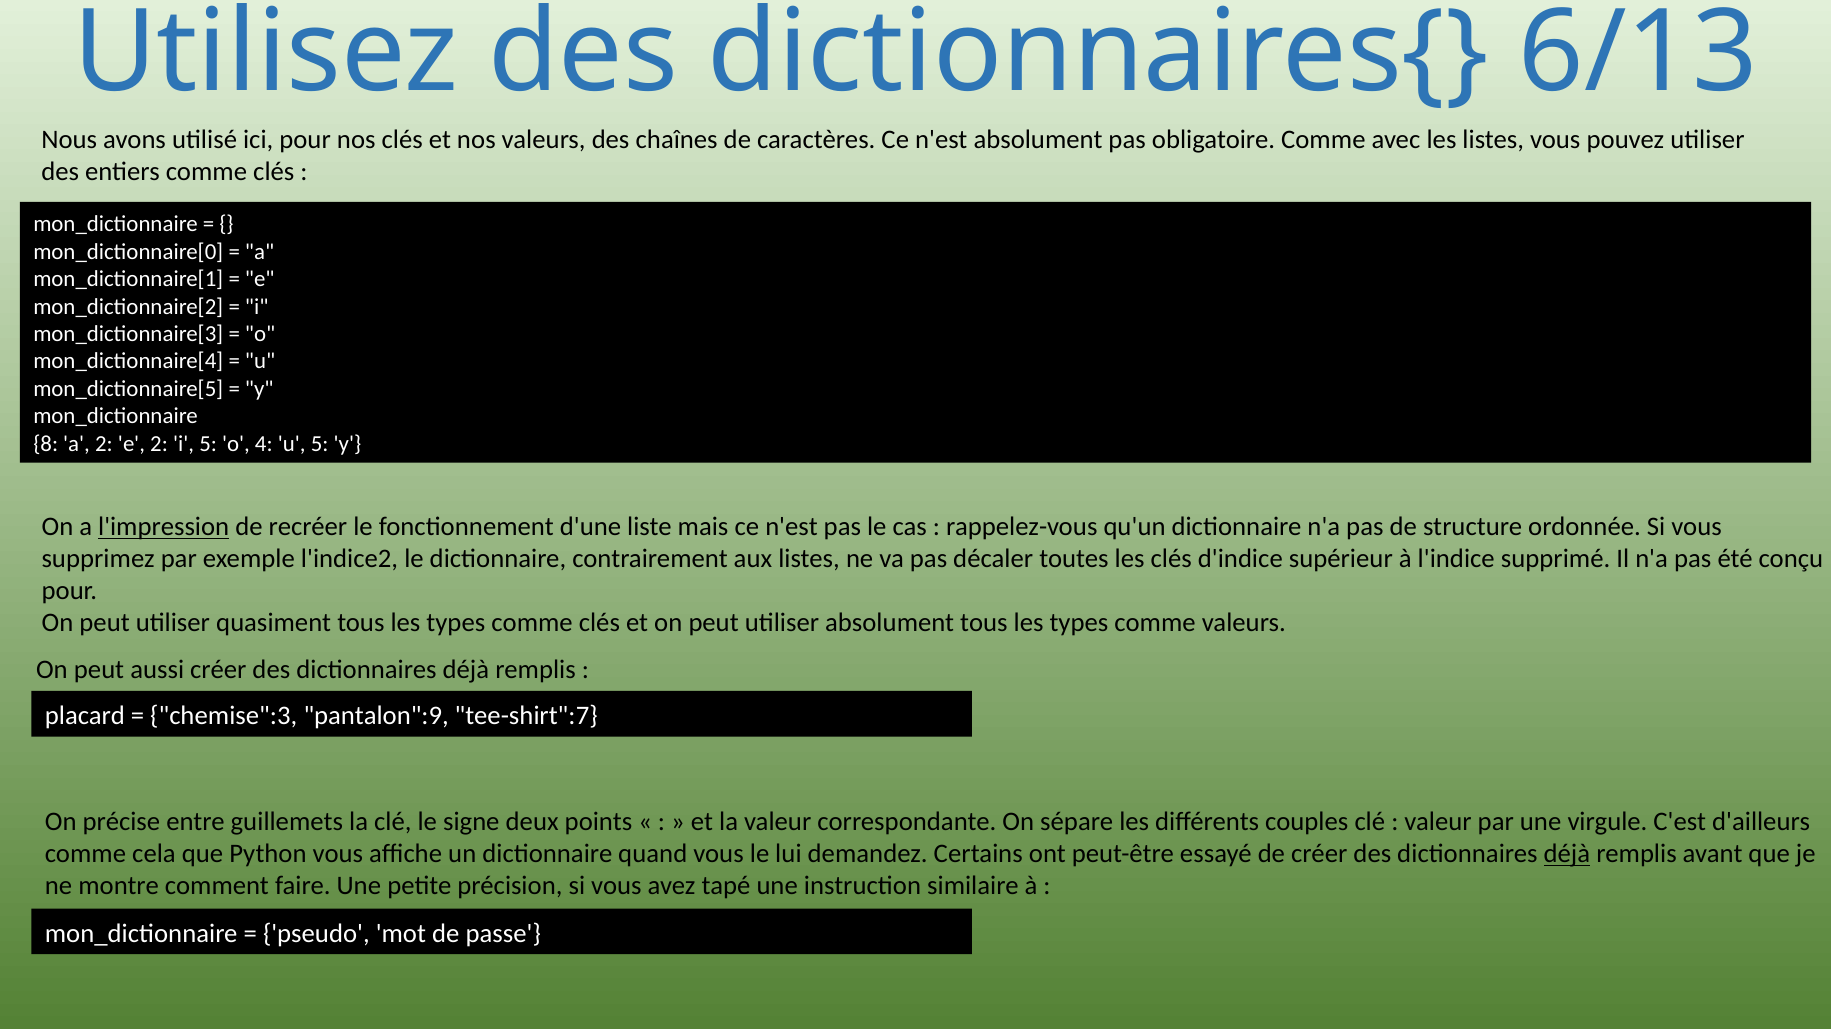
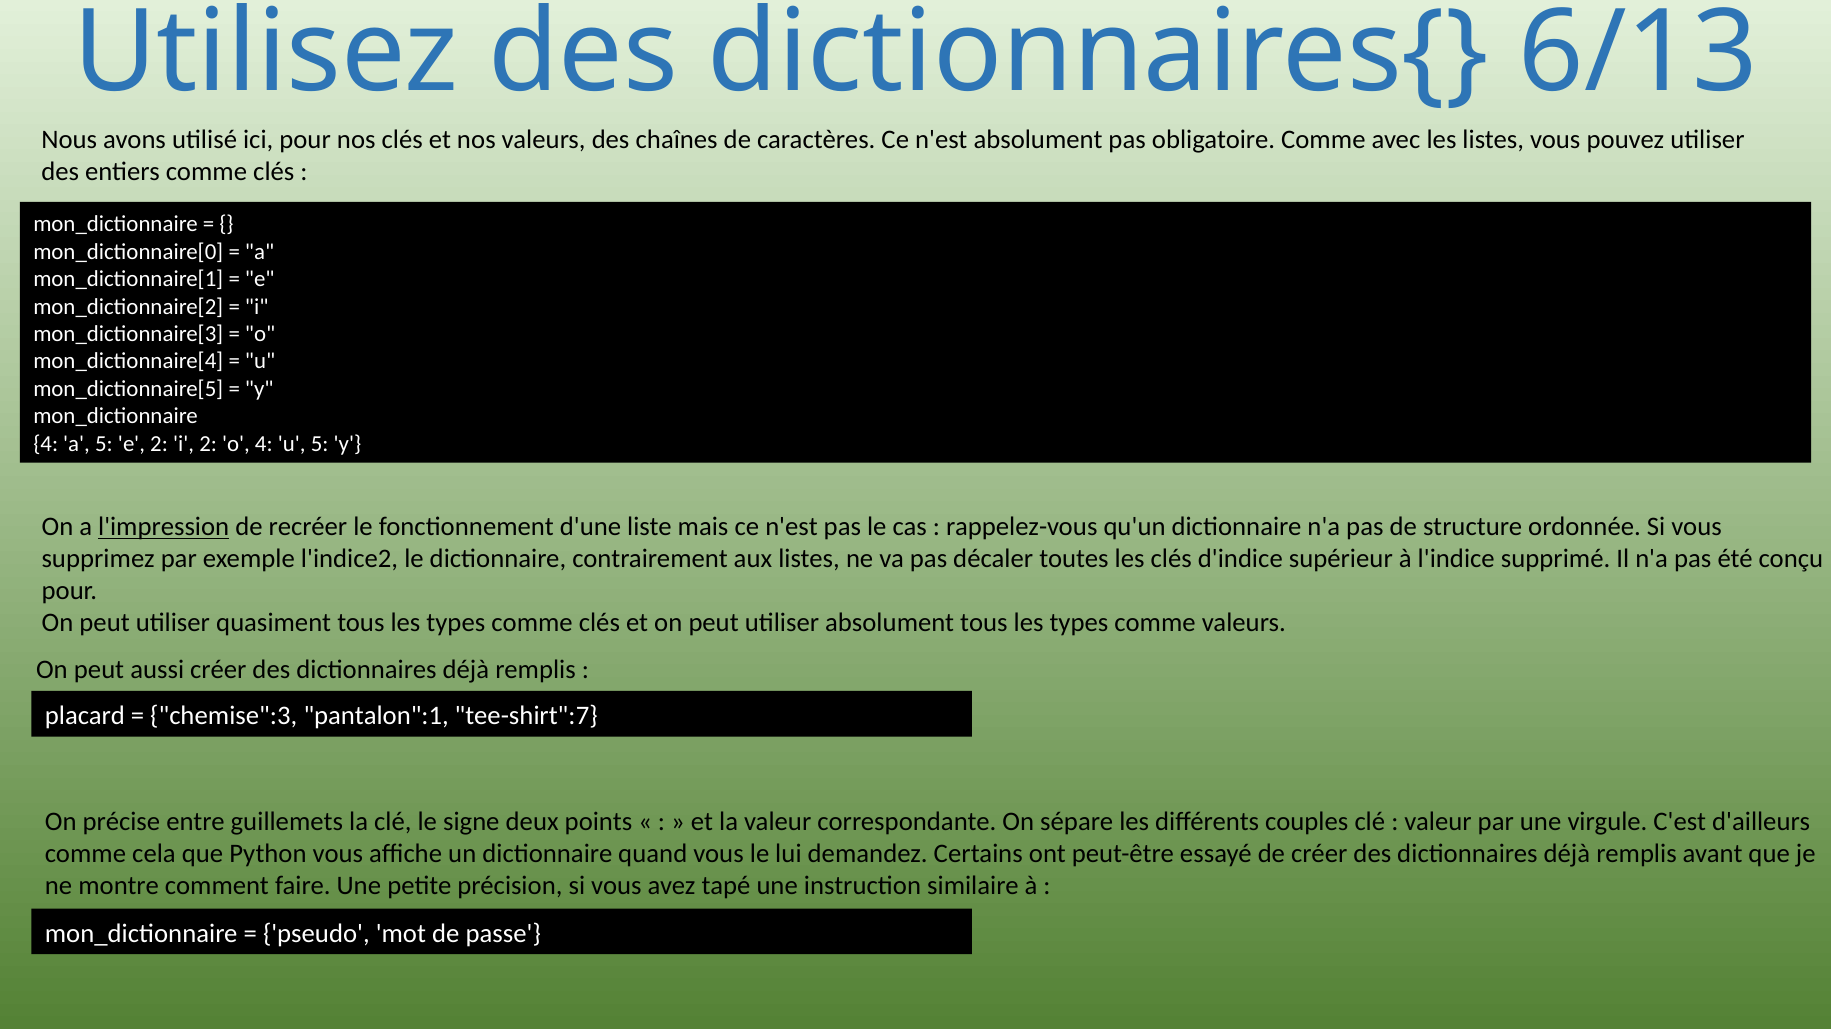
8: 8 -> 4 (46, 444)
a 2: 2 -> 5 (104, 444)
i 5: 5 -> 2 (208, 444)
pantalon":9: pantalon":9 -> pantalon":1 (376, 716)
déjà underline: present -> none (1567, 854)
